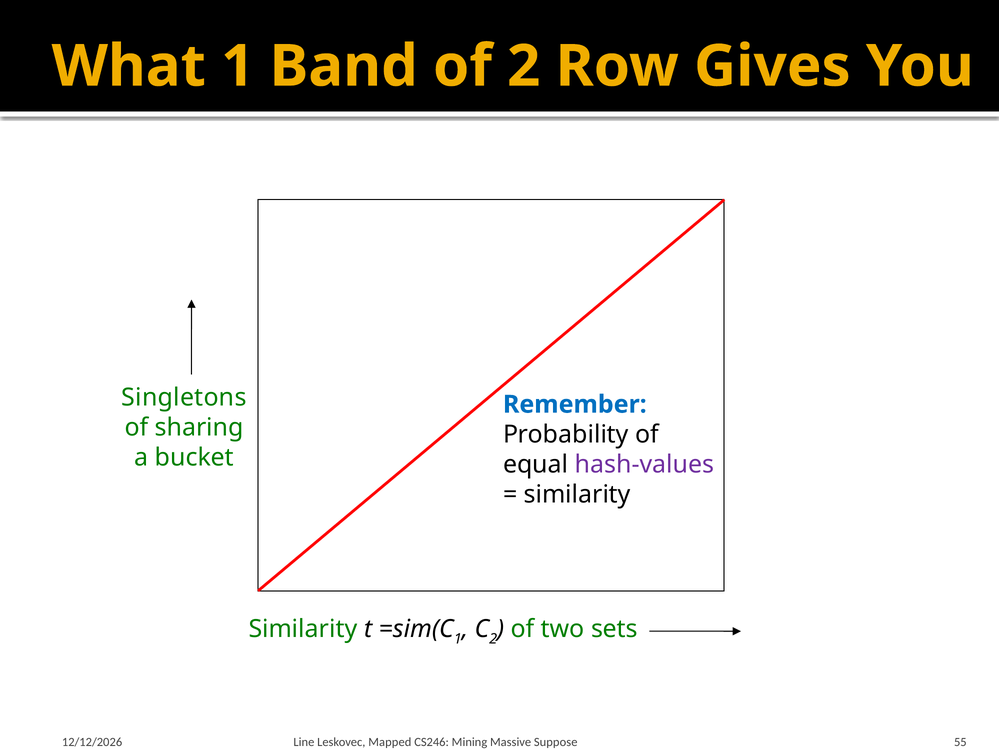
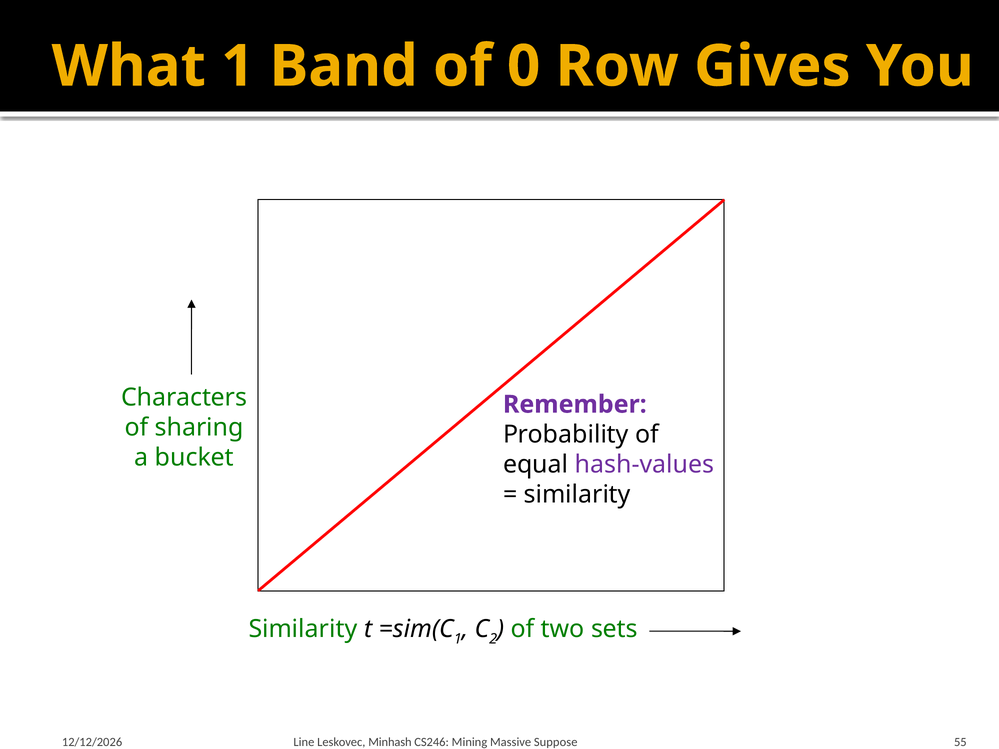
of 2: 2 -> 0 (524, 66)
Singletons: Singletons -> Characters (184, 398)
Remember colour: blue -> purple (575, 405)
Mapped: Mapped -> Minhash (390, 742)
